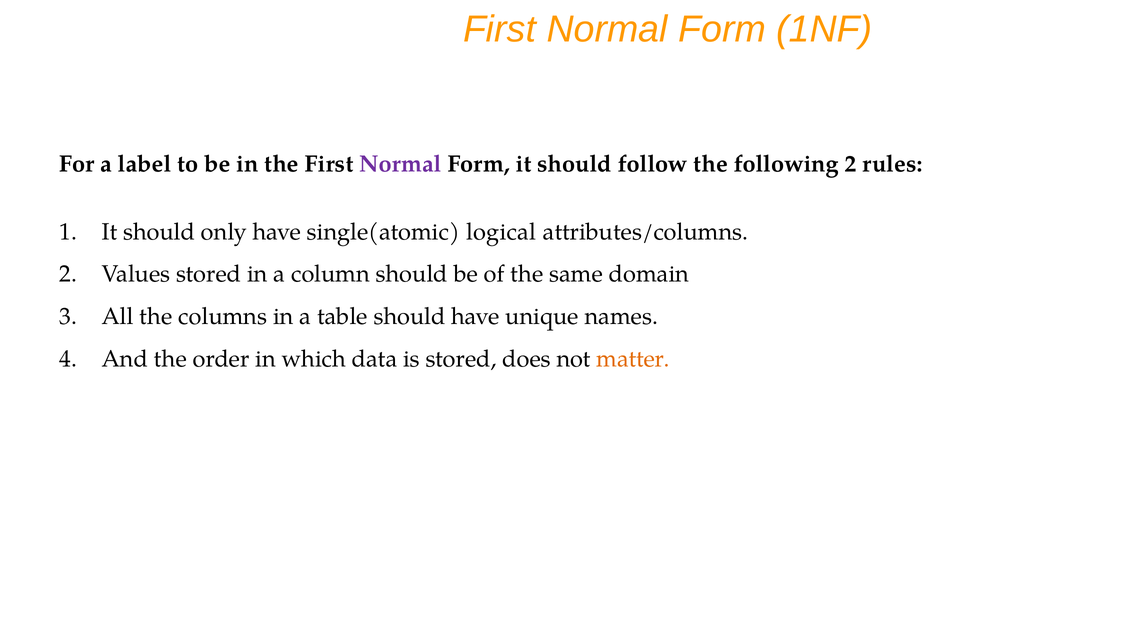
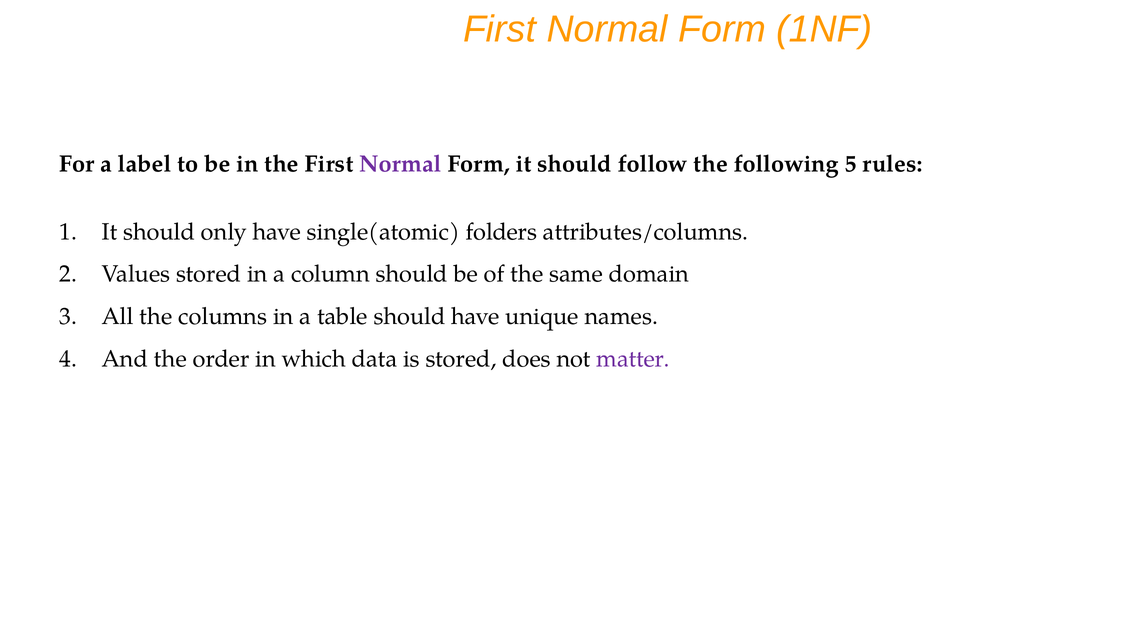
following 2: 2 -> 5 (851, 164)
logical: logical -> folders (501, 232)
matter colour: orange -> purple (633, 359)
